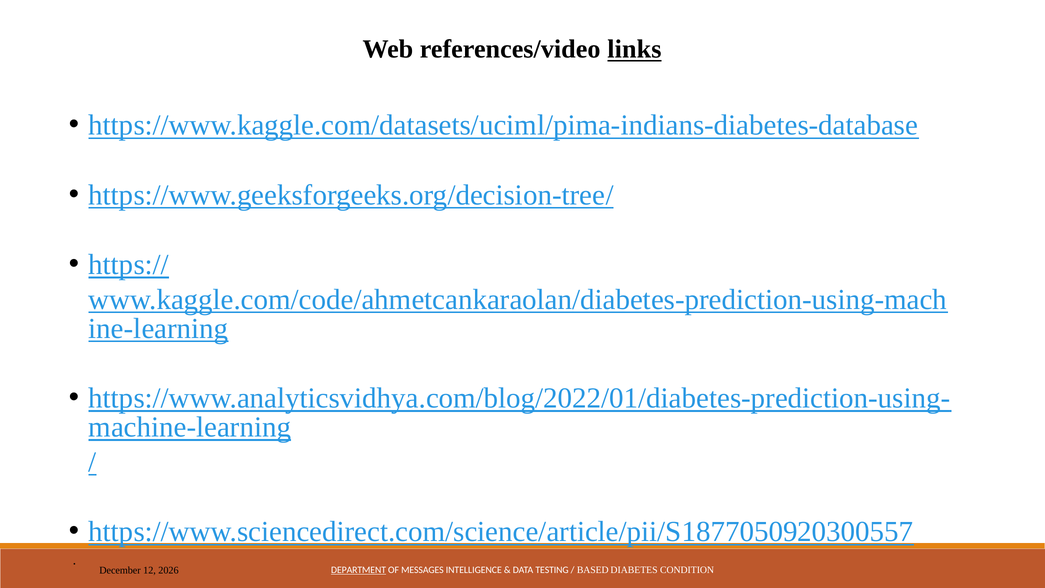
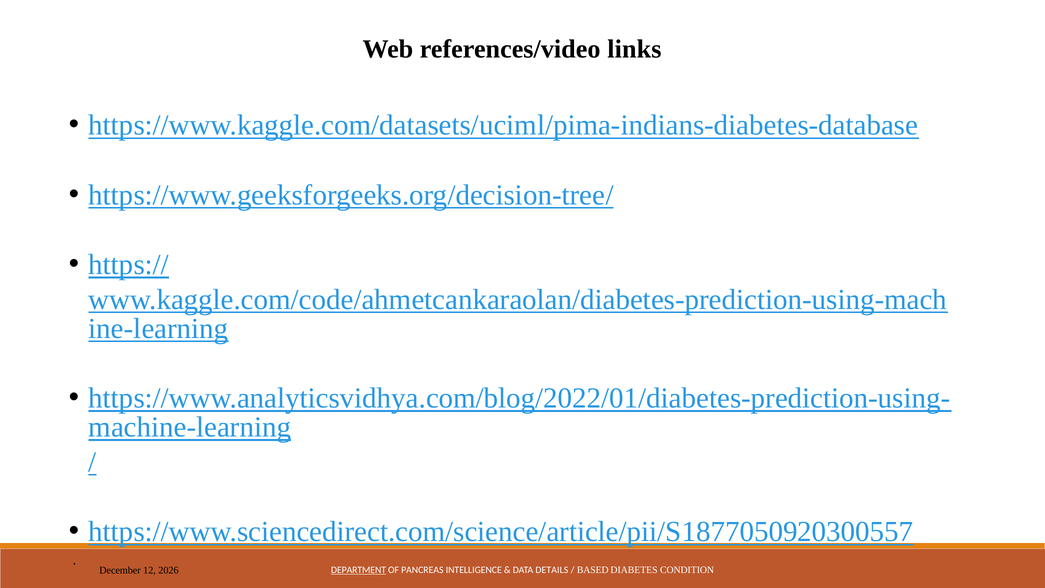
links underline: present -> none (634, 49)
MESSAGES: MESSAGES -> PANCREAS (422, 570)
TESTING: TESTING -> DETAILS (552, 570)
